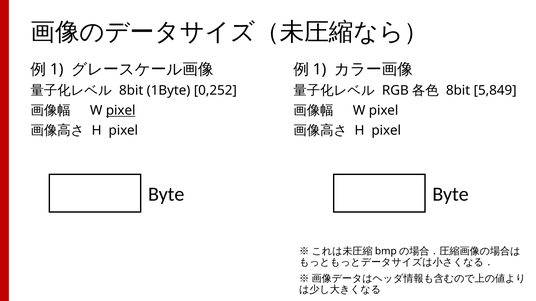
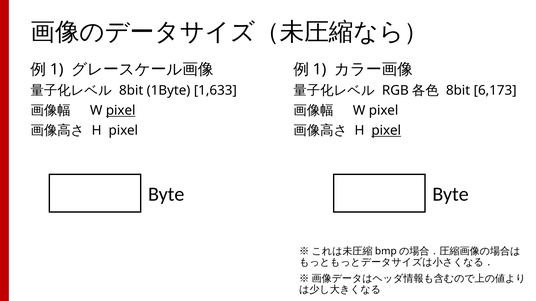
0,252: 0,252 -> 1,633 (215, 91)
5,849: 5,849 -> 6,173 (495, 91)
pixel underline: none -> present (386, 131)
